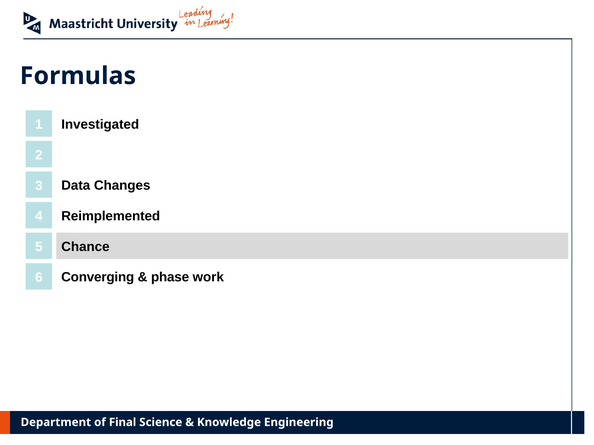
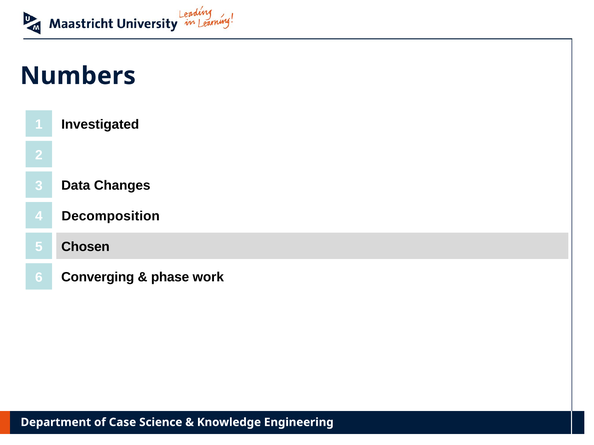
Formulas: Formulas -> Numbers (78, 76)
Reimplemented: Reimplemented -> Decomposition (111, 216)
Chance: Chance -> Chosen (85, 247)
Final: Final -> Case (122, 423)
